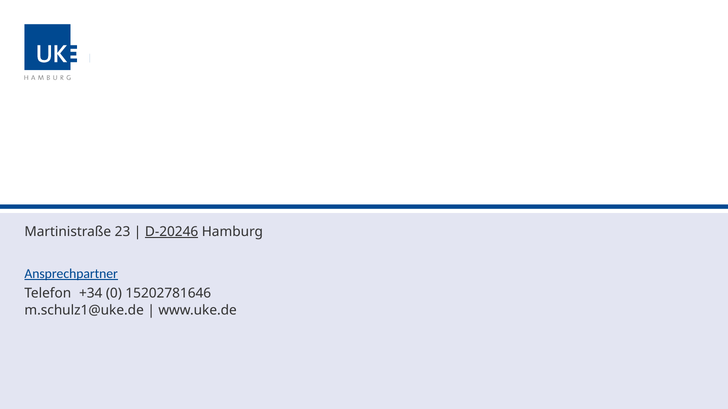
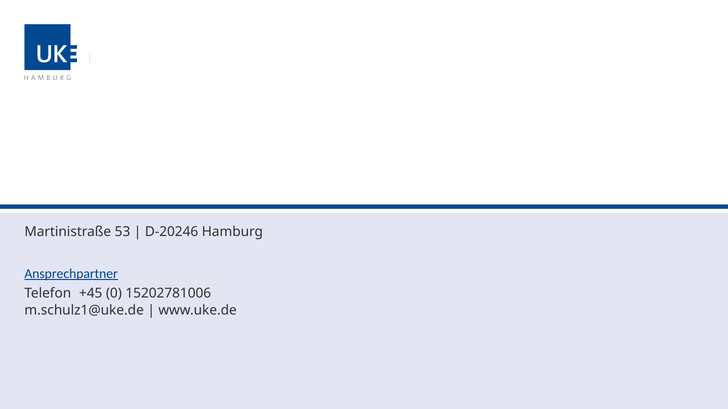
23: 23 -> 53 (123, 232)
D-20246 underline: present -> none (172, 232)
+34: +34 -> +45 (91, 294)
15202781646: 15202781646 -> 15202781006 (168, 294)
